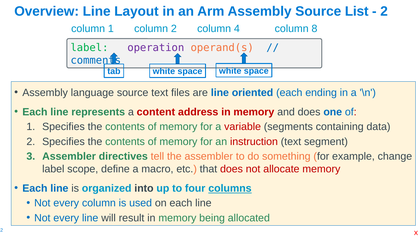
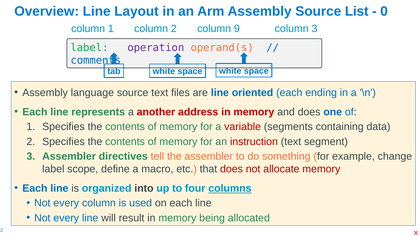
2: 2 -> 0 (384, 11)
4: 4 -> 9 (237, 29)
column 8: 8 -> 3 (314, 29)
content: content -> another (156, 112)
